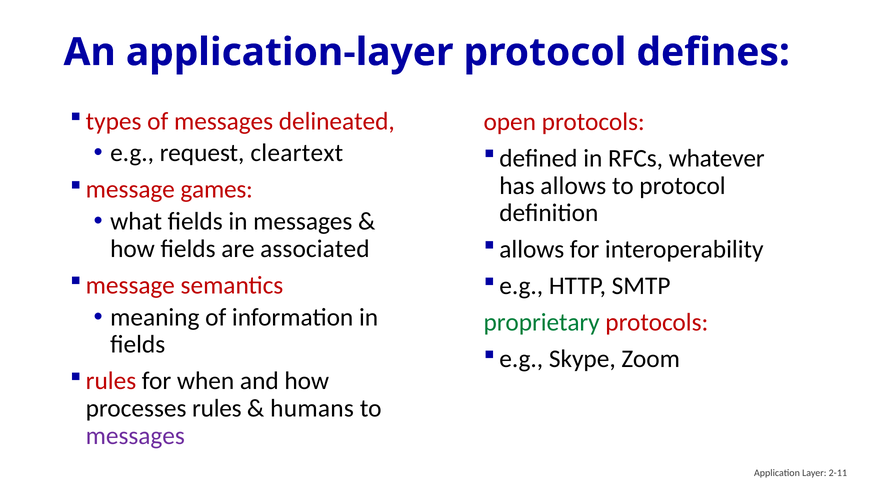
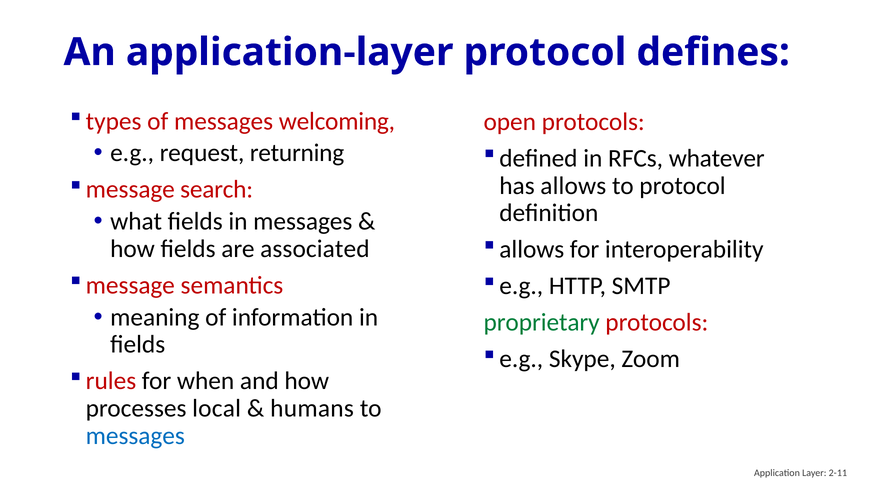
delineated: delineated -> welcoming (337, 121)
cleartext: cleartext -> returning (297, 153)
games: games -> search (217, 190)
processes rules: rules -> local (217, 409)
messages colour: purple -> blue (135, 436)
